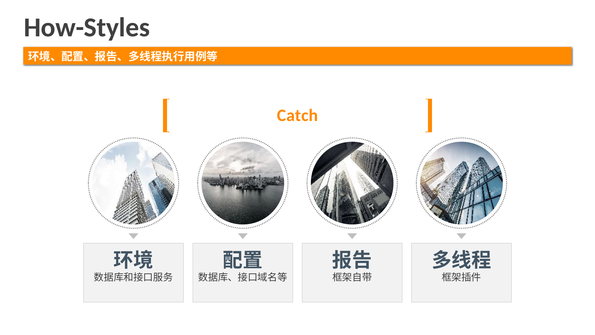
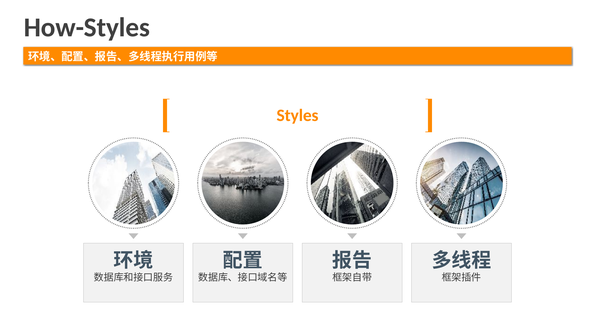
Catch: Catch -> Styles (298, 115)
